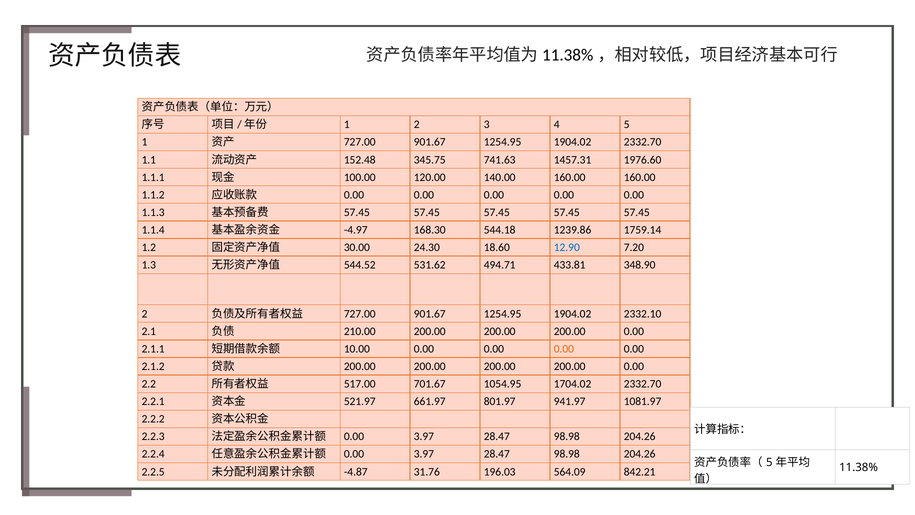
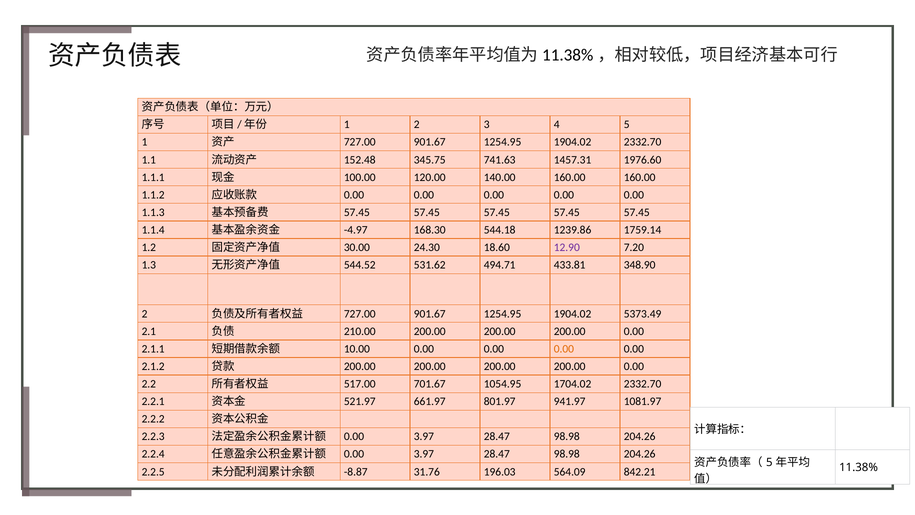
12.90 colour: blue -> purple (567, 247)
2332.10: 2332.10 -> 5373.49 (643, 314)
-4.87: -4.87 -> -8.87 (356, 471)
